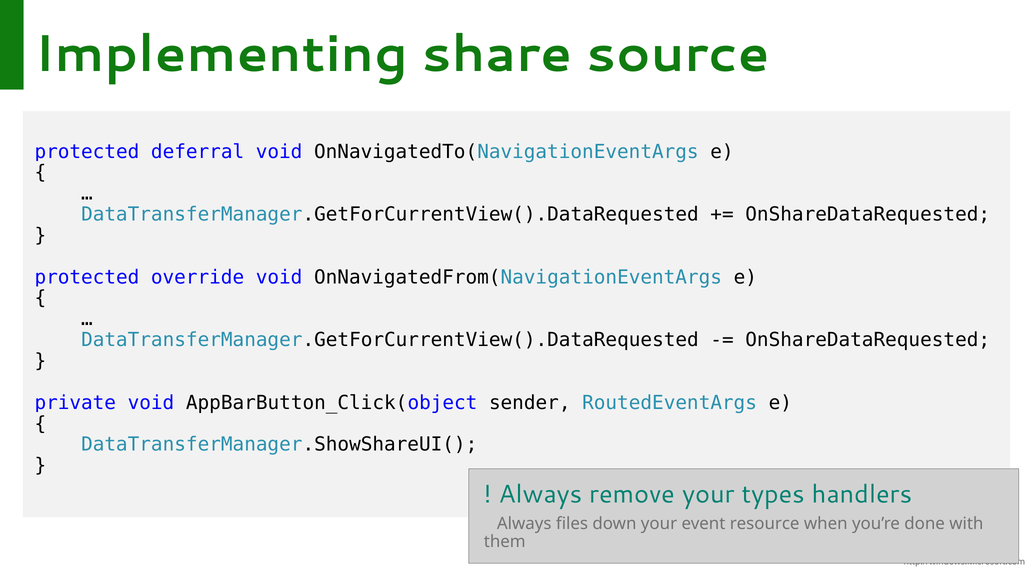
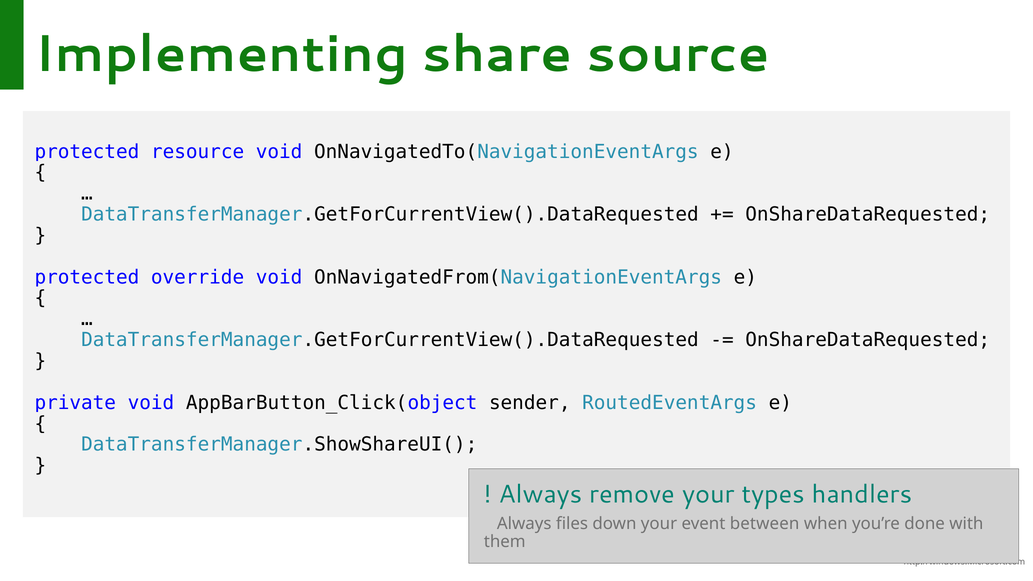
deferral: deferral -> resource (198, 152)
resource: resource -> between (765, 524)
